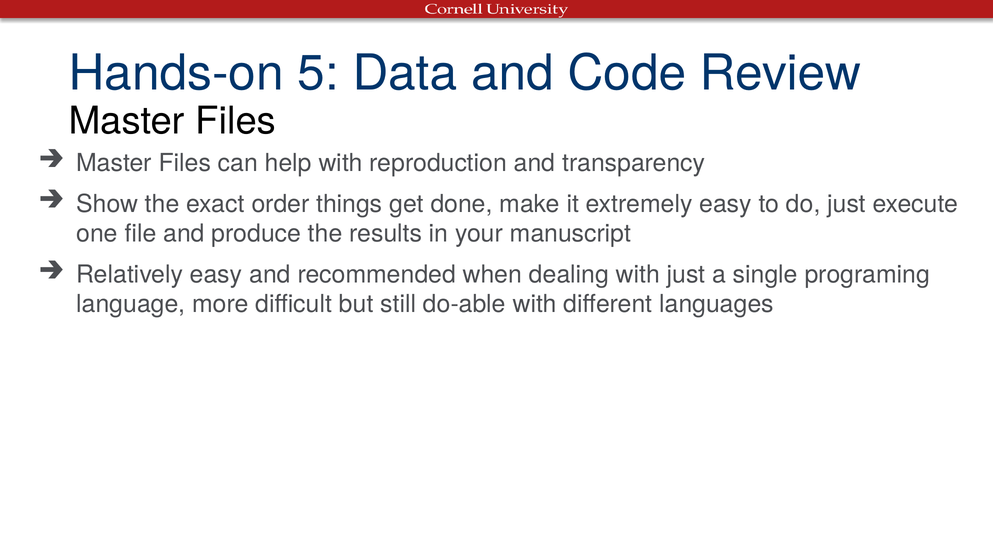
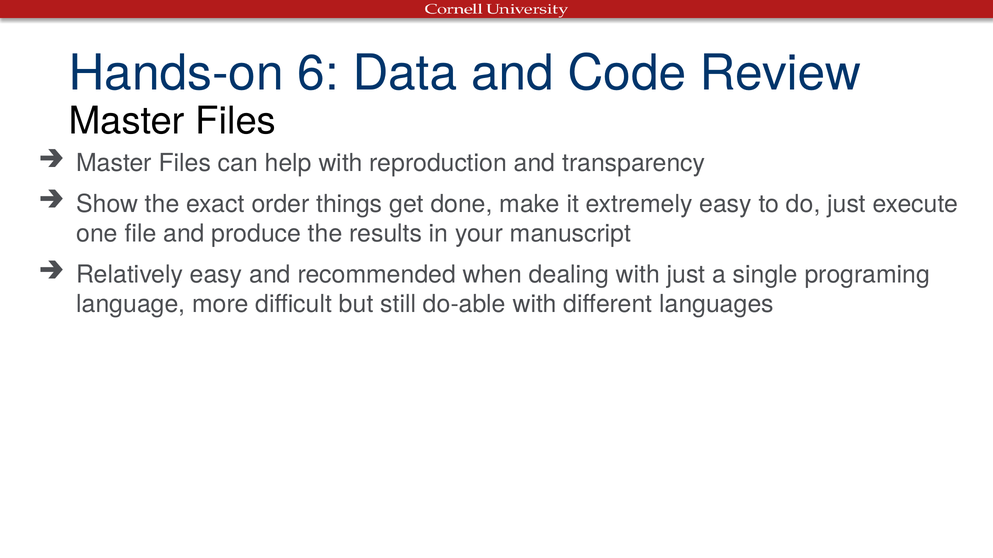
5: 5 -> 6 (318, 74)
